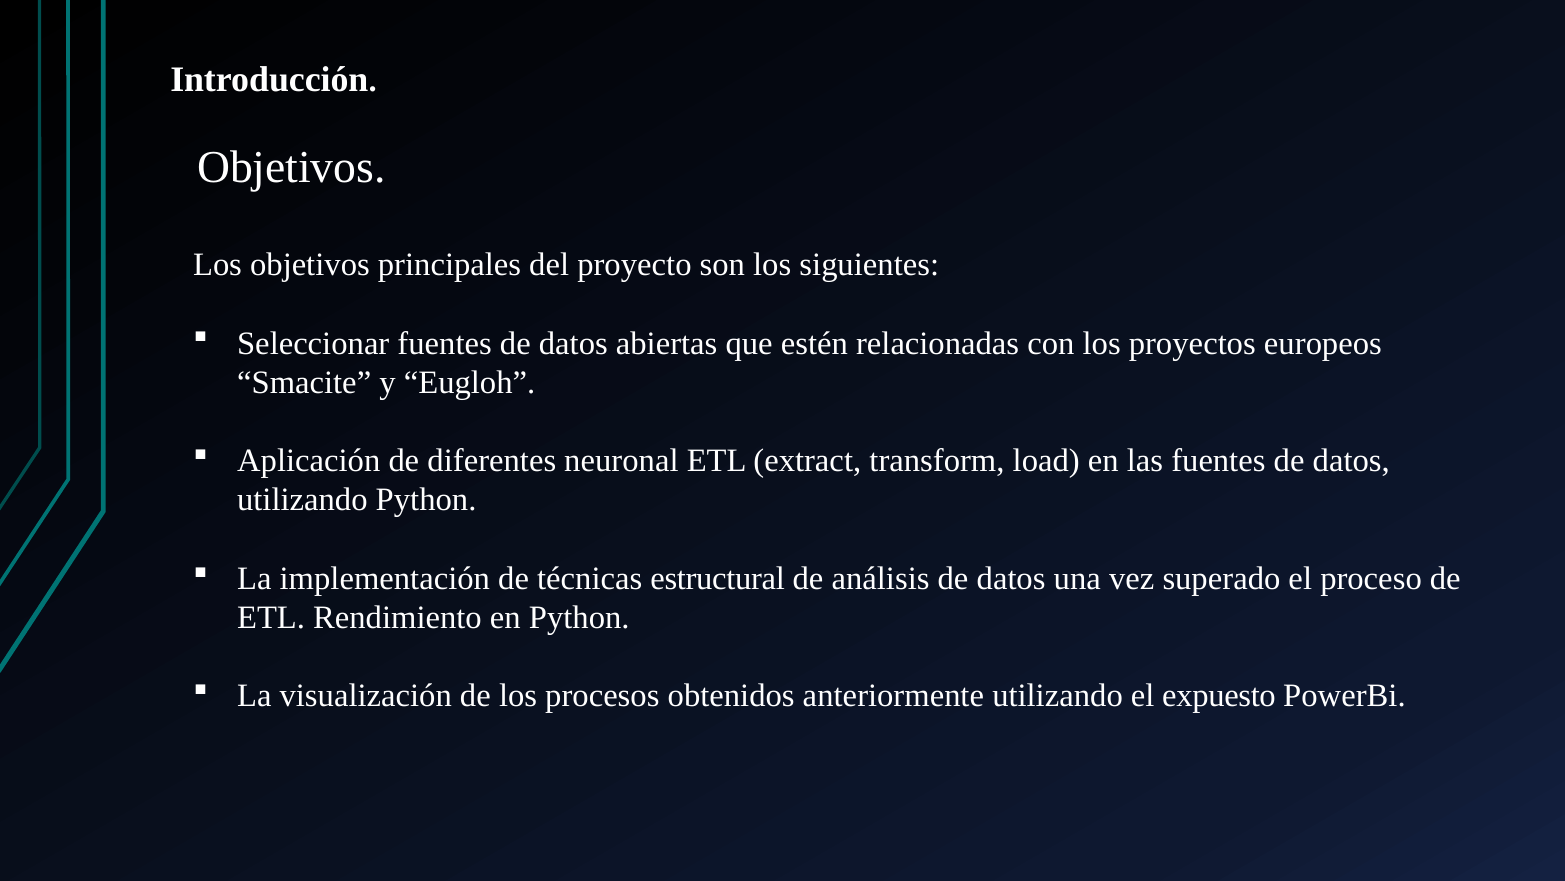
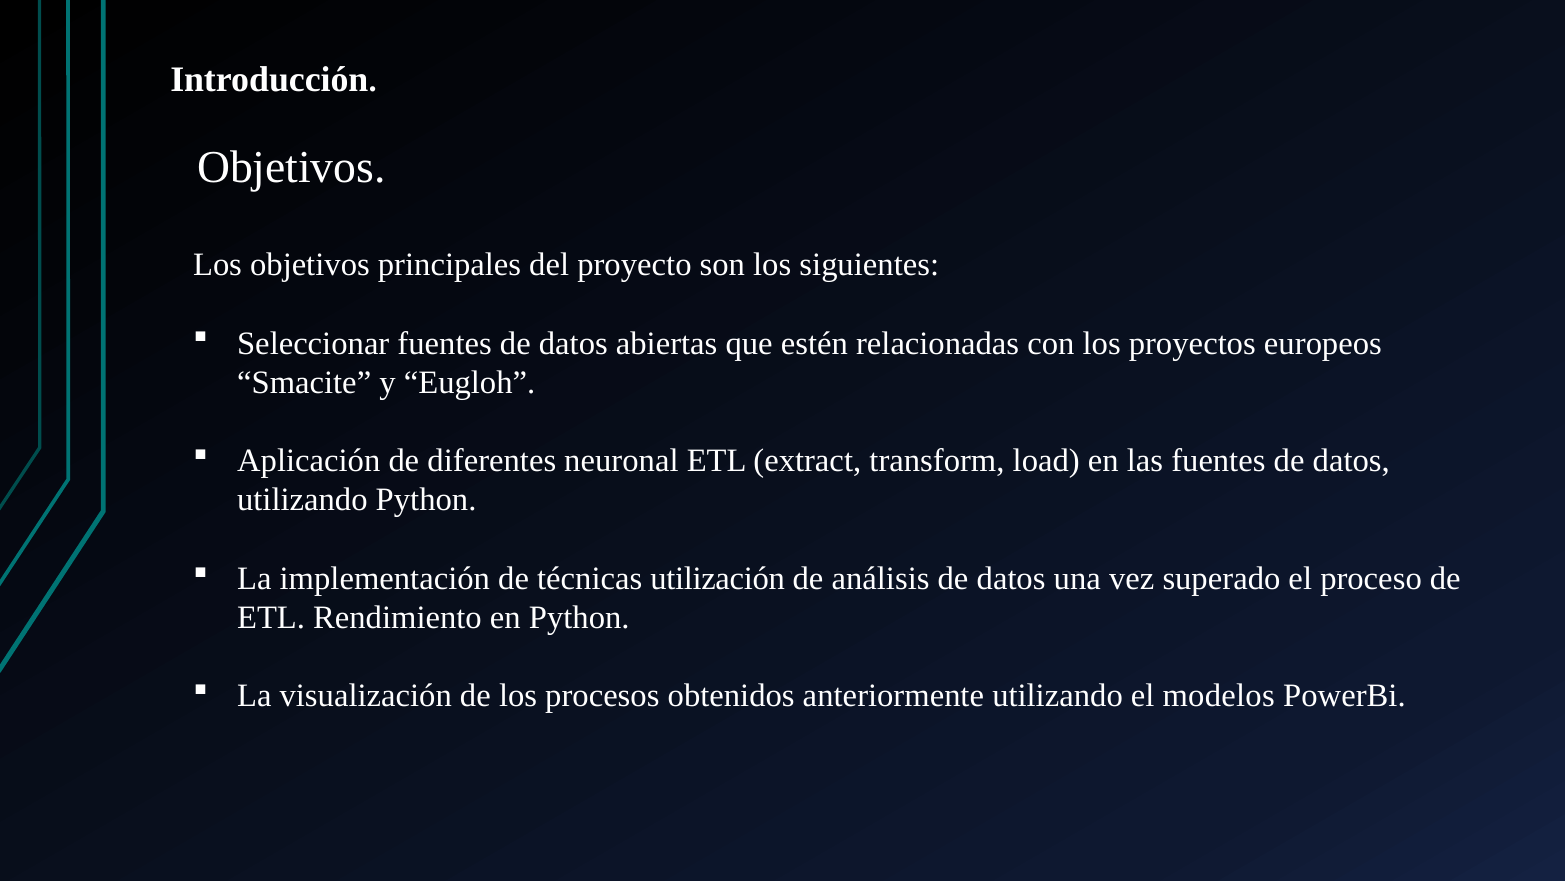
estructural: estructural -> utilización (718, 578)
expuesto: expuesto -> modelos (1219, 696)
